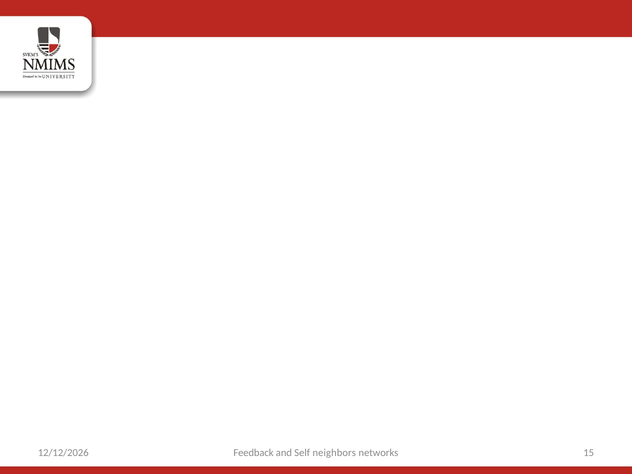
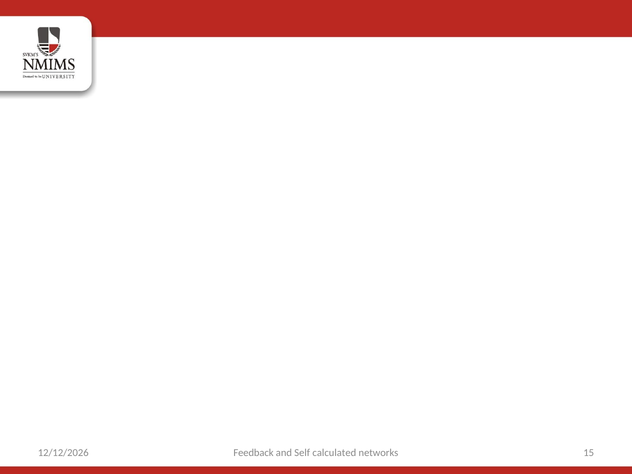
neighbors: neighbors -> calculated (334, 453)
